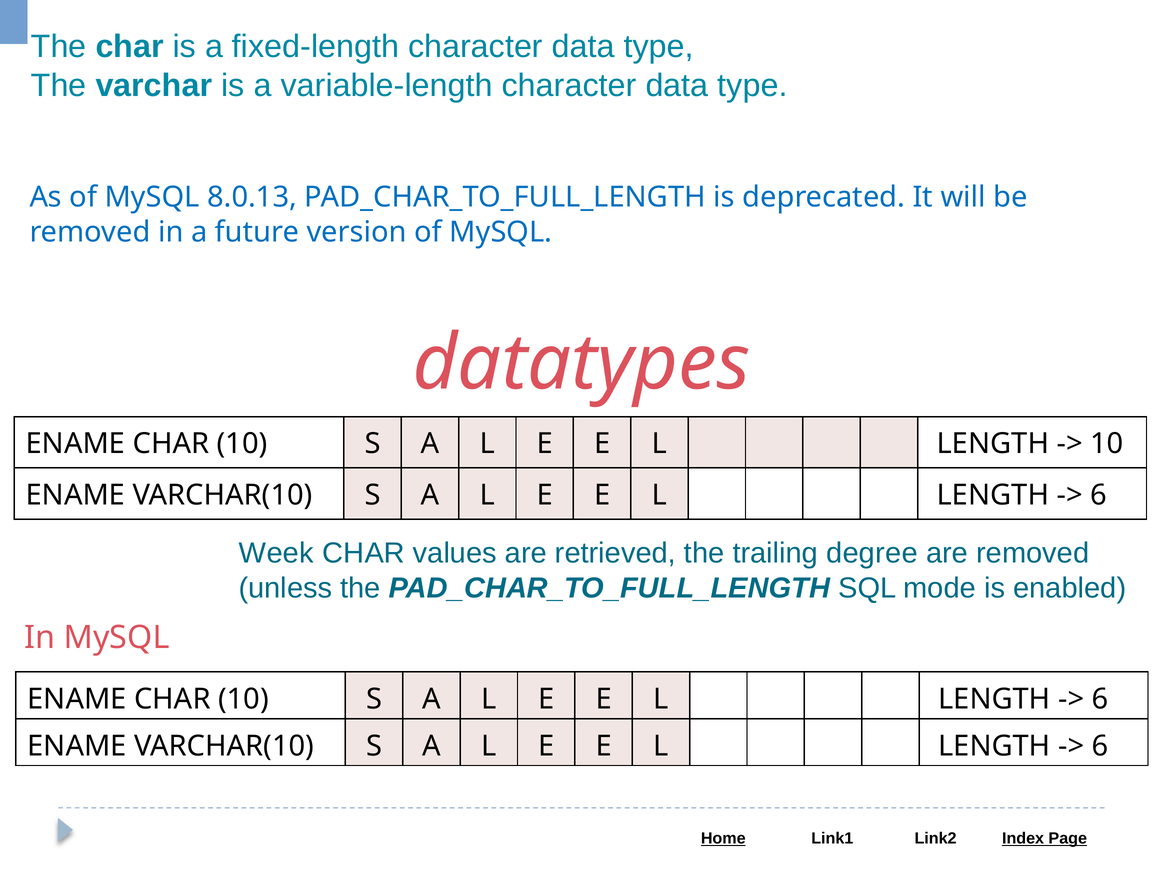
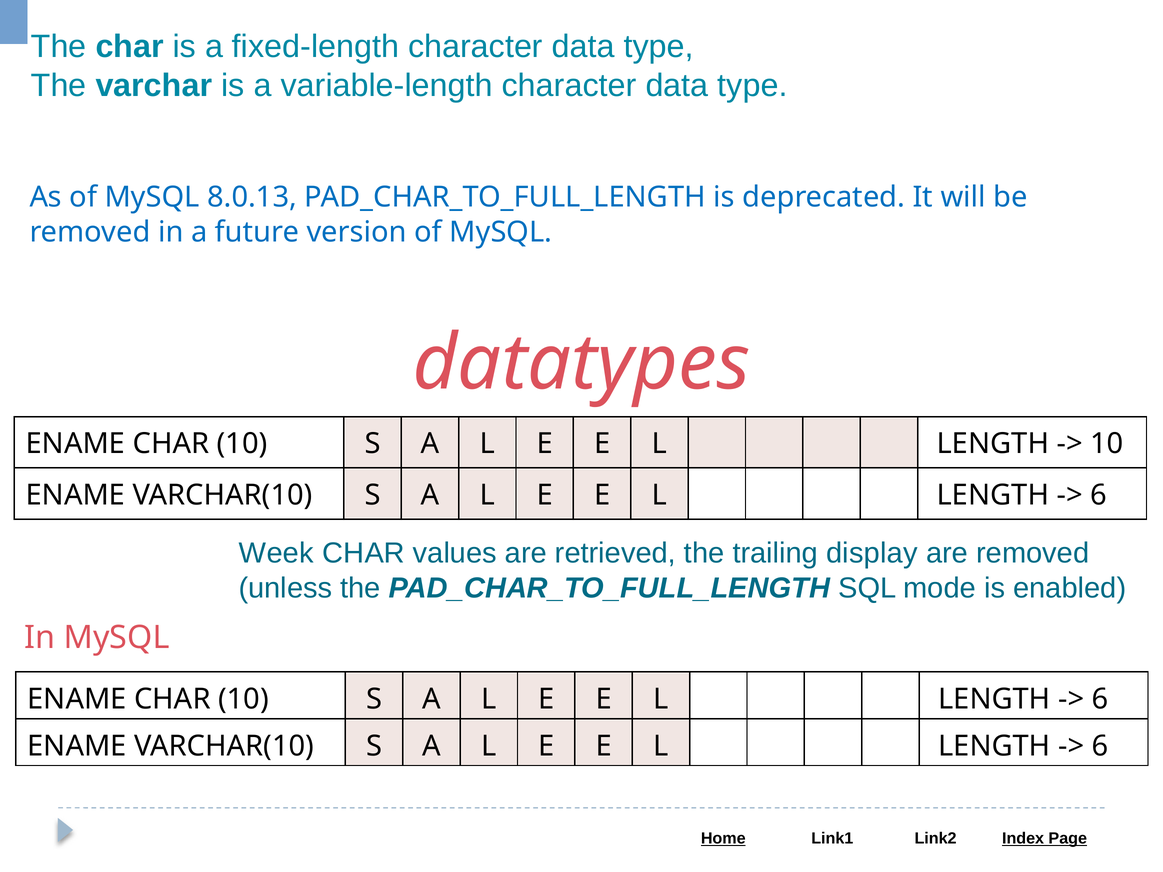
degree: degree -> display (872, 554)
